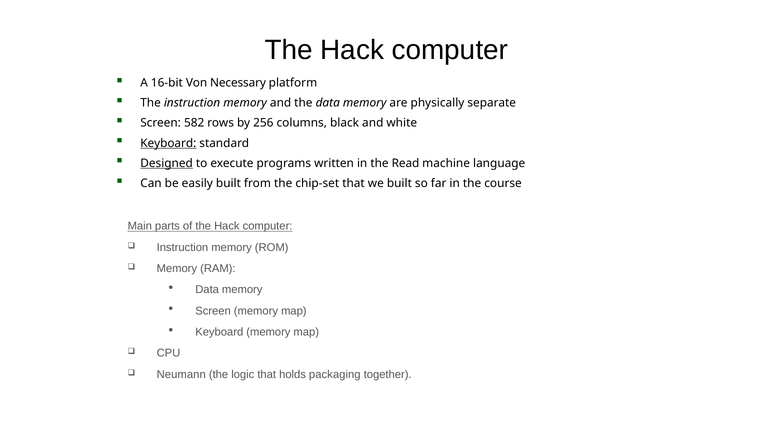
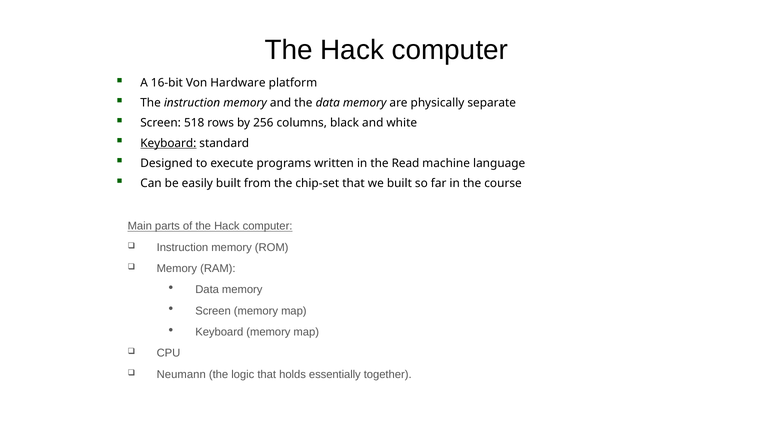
Necessary: Necessary -> Hardware (238, 83)
582: 582 -> 518 (194, 123)
Designed underline: present -> none (167, 163)
packaging: packaging -> essentially (335, 374)
